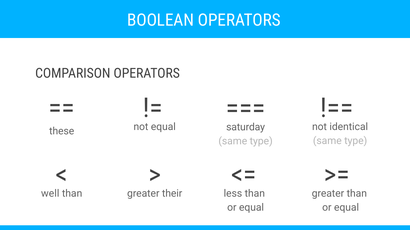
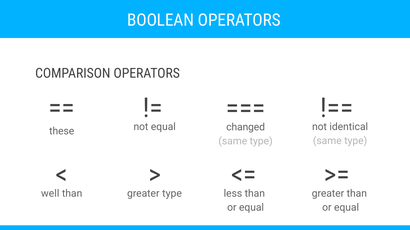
saturday: saturday -> changed (246, 127)
greater their: their -> type (172, 194)
